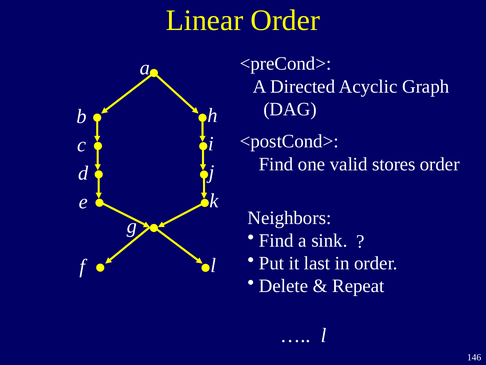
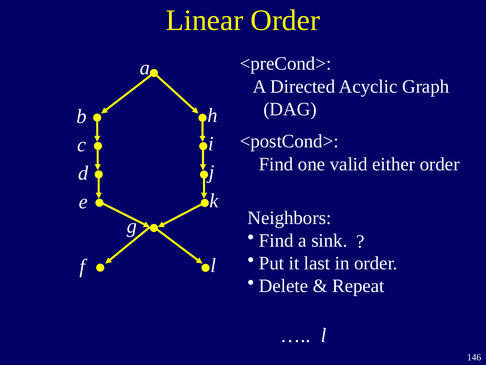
stores: stores -> either (394, 164)
